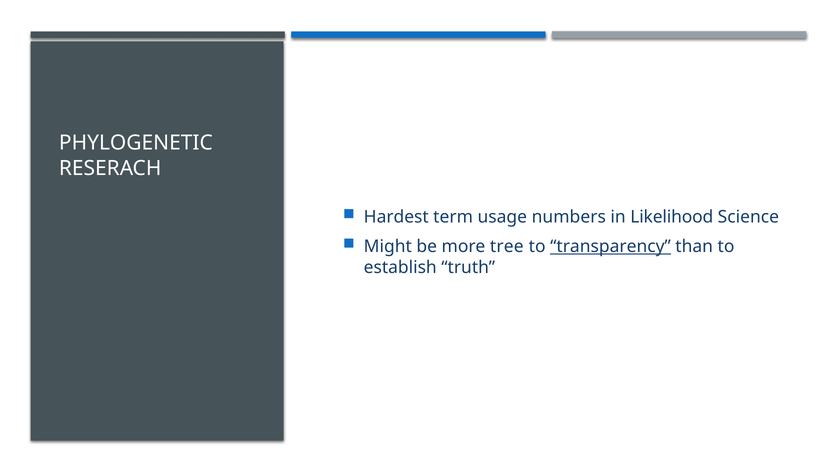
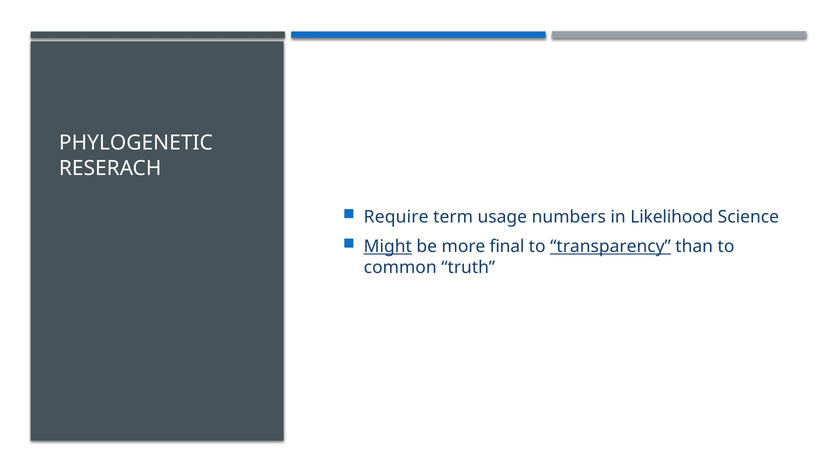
Hardest: Hardest -> Require (396, 217)
Might underline: none -> present (388, 246)
tree: tree -> final (507, 246)
establish: establish -> common (400, 267)
